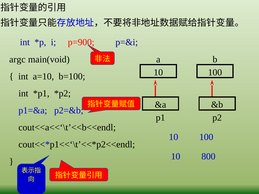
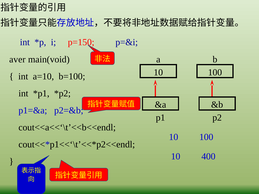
p=900: p=900 -> p=150 (81, 42)
argc: argc -> aver (17, 59)
800: 800 -> 400 (208, 157)
